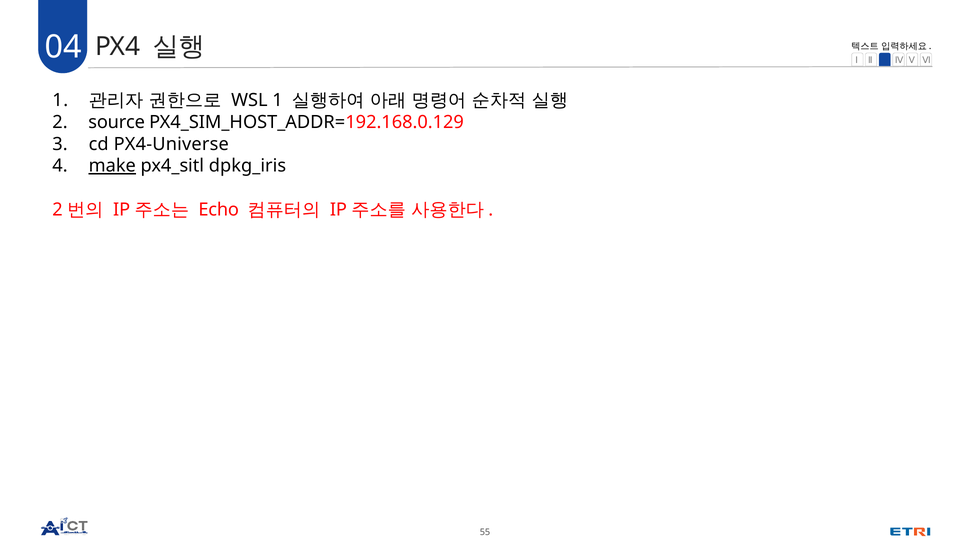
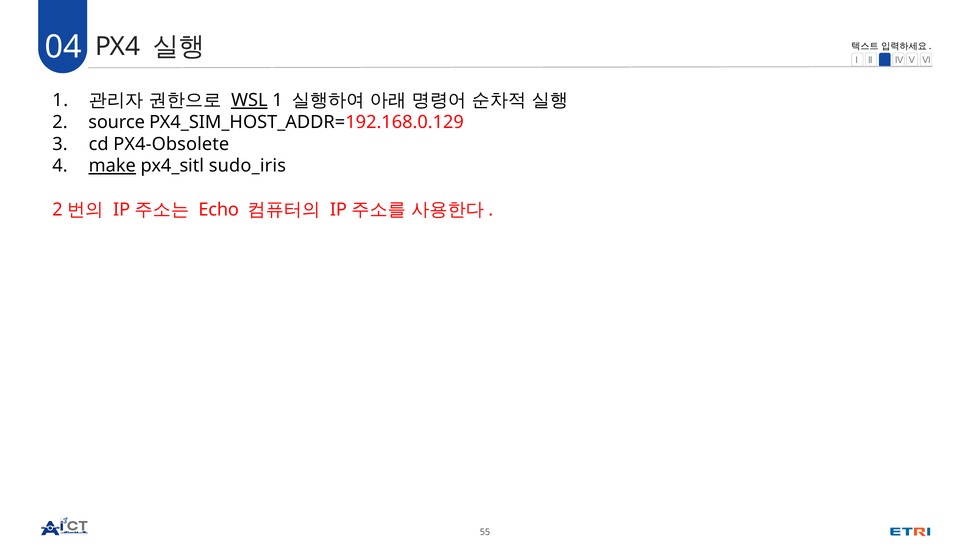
WSL underline: none -> present (249, 100)
PX4-Universe: PX4-Universe -> PX4-Obsolete (171, 144)
dpkg_iris: dpkg_iris -> sudo_iris (247, 166)
